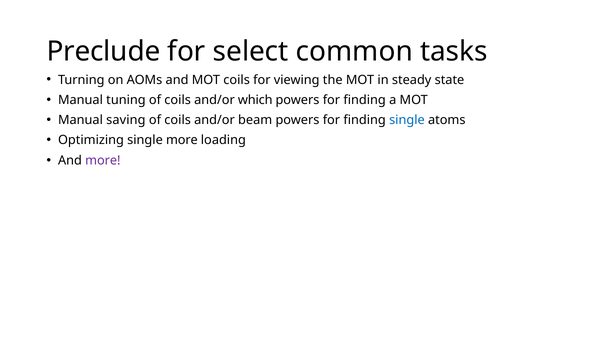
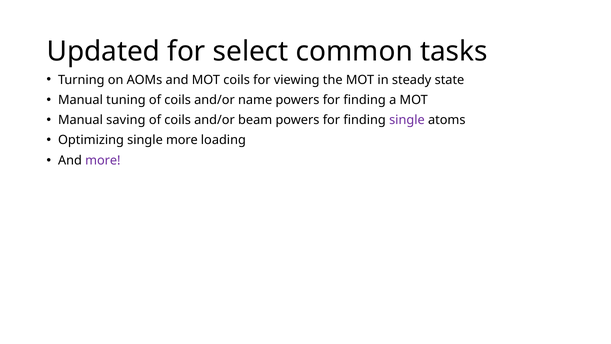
Preclude: Preclude -> Updated (103, 51)
which: which -> name (255, 100)
single colour: blue -> purple (407, 120)
